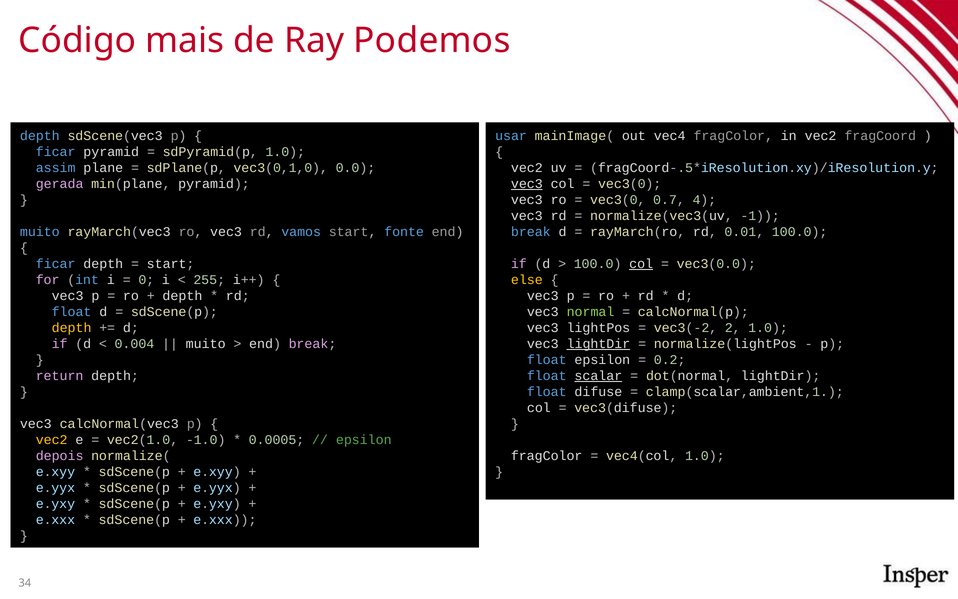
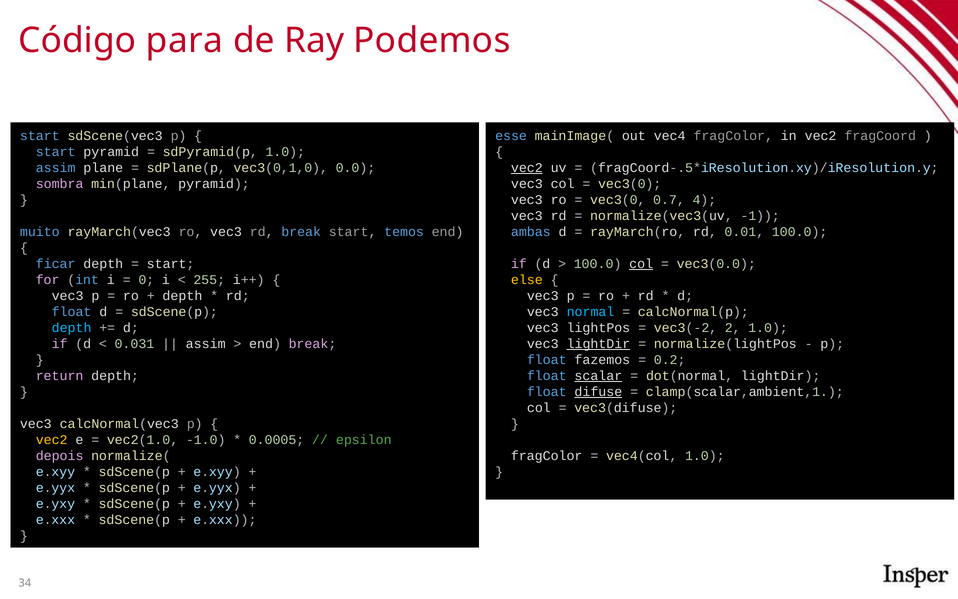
mais: mais -> para (185, 40)
depth: depth -> start (40, 136)
usar: usar -> esse (511, 136)
ficar: ficar -> start (56, 152)
vec2 underline: none -> present (527, 168)
gerada: gerada -> sombra (60, 184)
vec3 underline: present -> none (527, 184)
rd vamos: vamos -> break (301, 232)
fonte: fonte -> temos (404, 232)
break: break -> ambas (531, 232)
normal colour: light green -> light blue (591, 312)
depth colour: yellow -> light blue (72, 328)
0.004: 0.004 -> 0.031 (134, 344)
muito: muito -> assim (206, 344)
float epsilon: epsilon -> fazemos (602, 360)
difuse underline: none -> present (598, 392)
